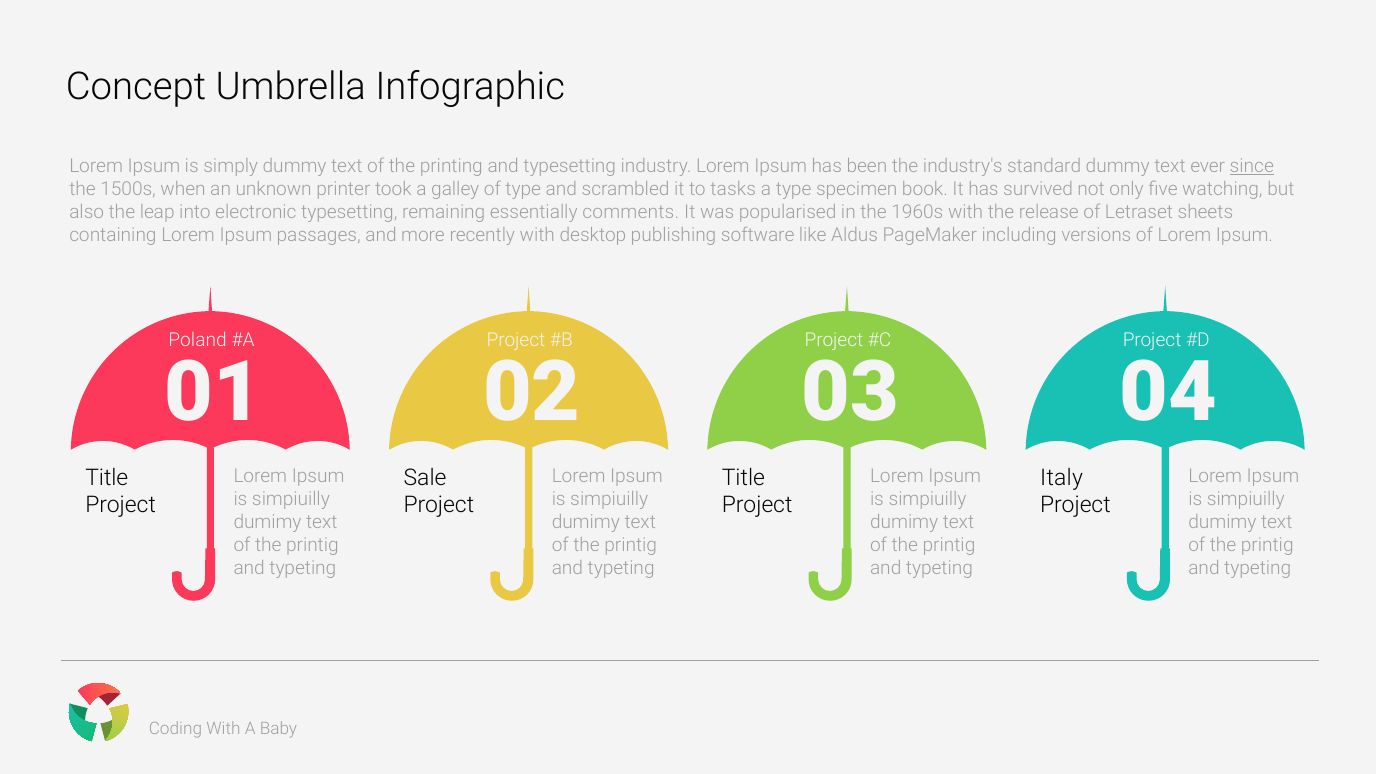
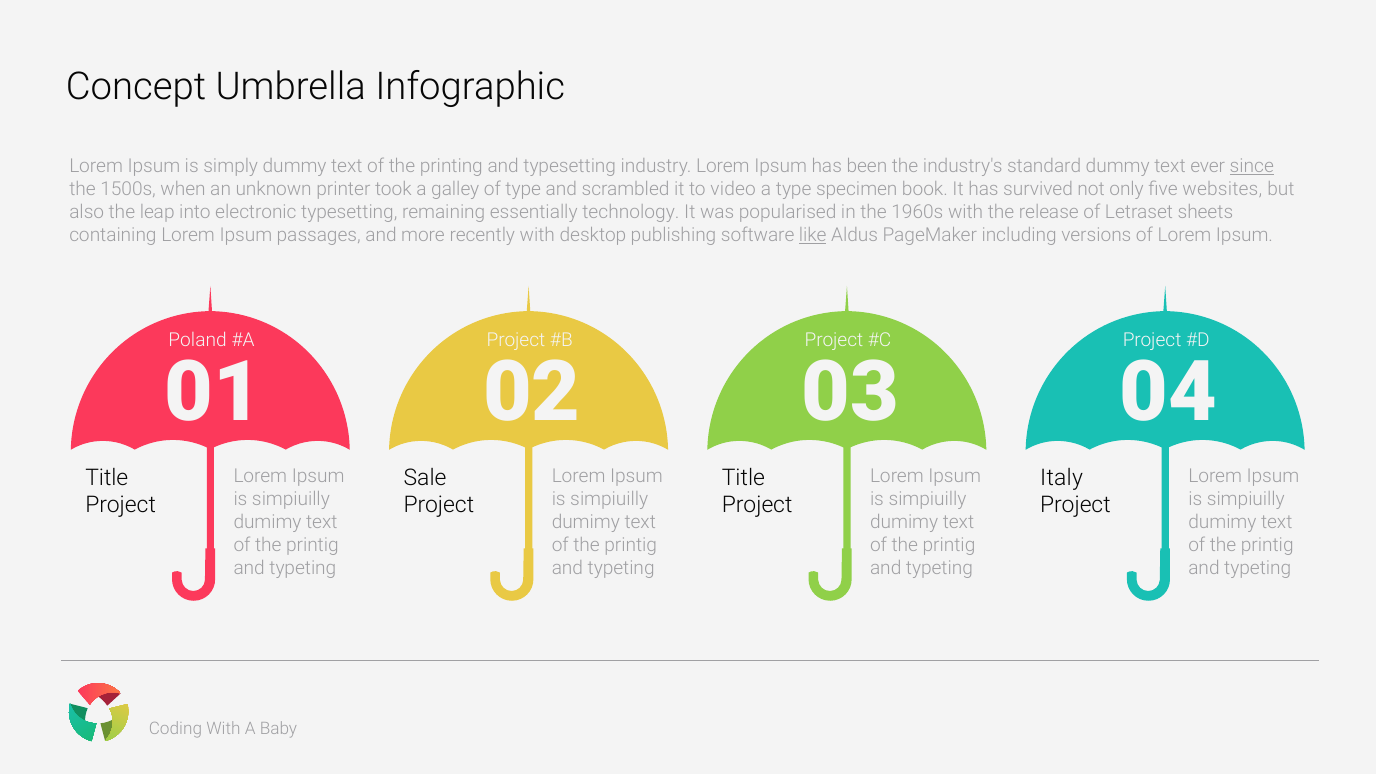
tasks: tasks -> video (733, 189)
watching: watching -> websites (1222, 189)
comments: comments -> technology (631, 212)
like underline: none -> present (813, 235)
